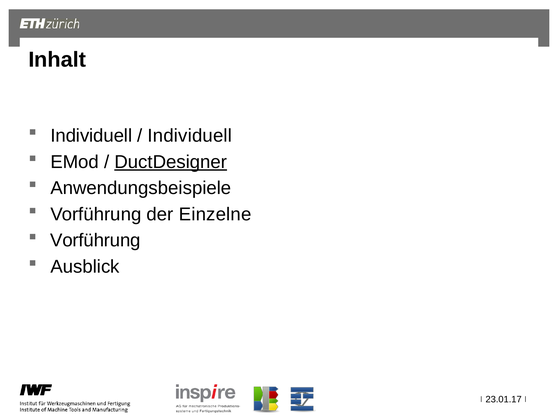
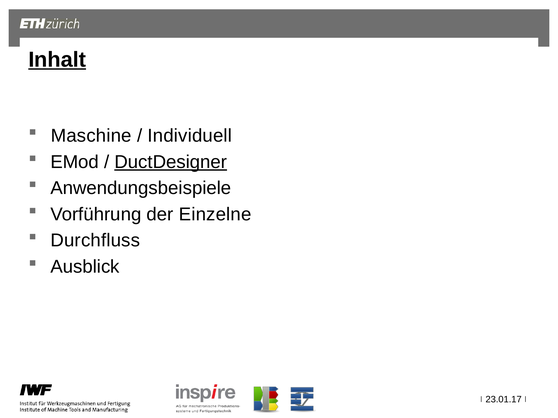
Inhalt underline: none -> present (57, 60)
Individuell: Individuell -> Maschine (91, 136)
Vorführung: Vorführung -> Durchfluss (95, 241)
